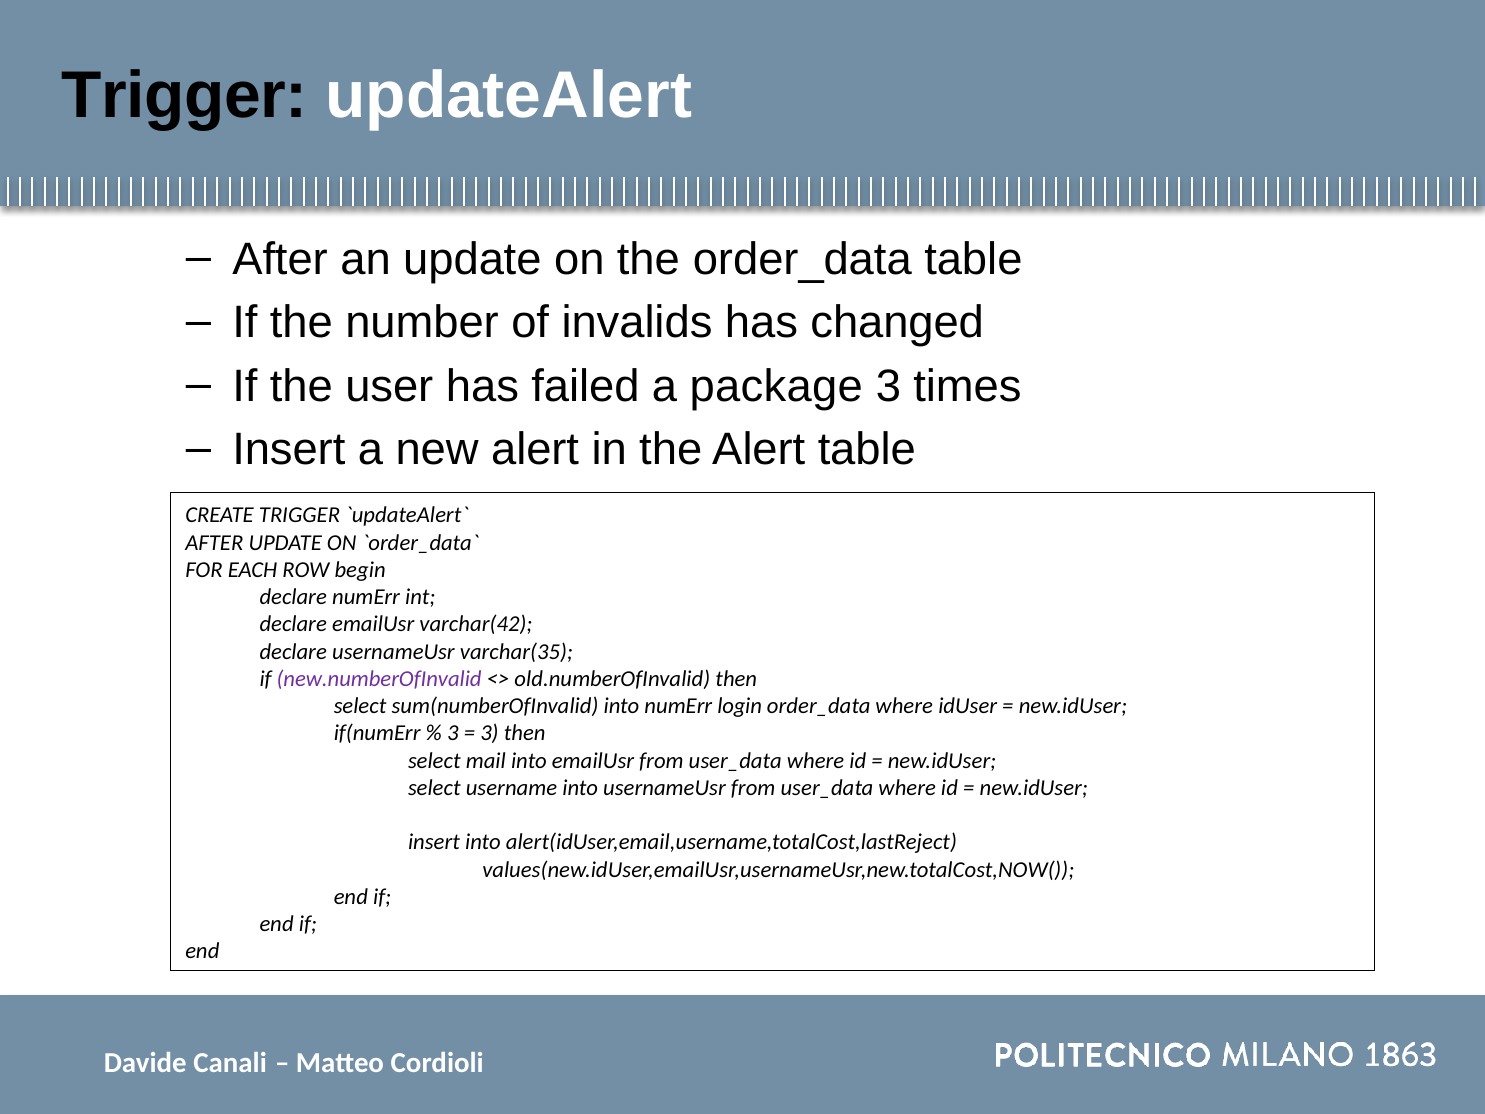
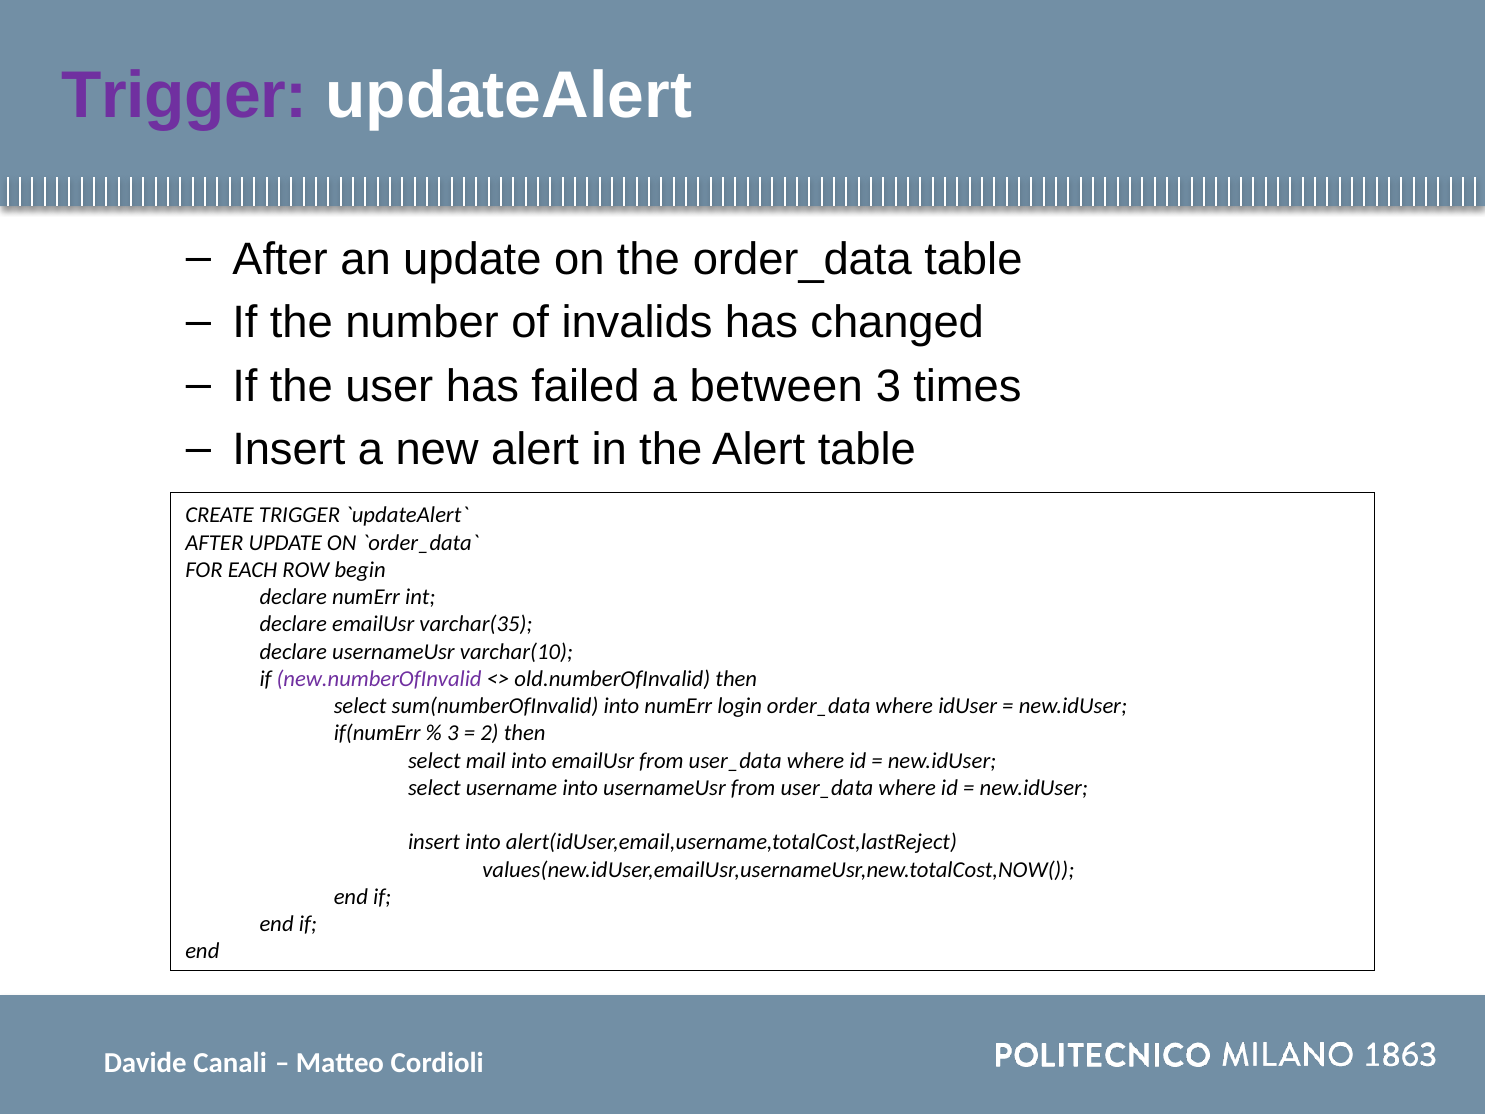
Trigger colour: black -> purple (185, 95)
package: package -> between (776, 386)
varchar(42: varchar(42 -> varchar(35 (476, 624)
varchar(35: varchar(35 -> varchar(10 (516, 652)
3: 3 -> 2 (489, 733)
